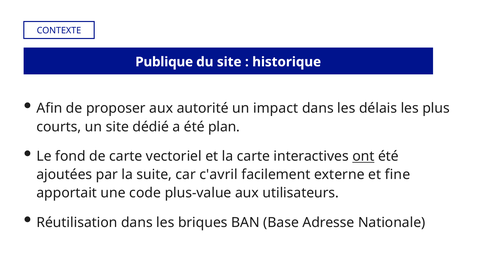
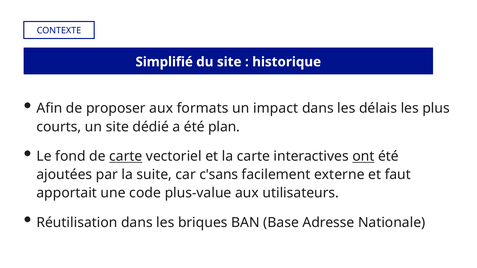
Publique: Publique -> Simplifié (164, 62)
autorité: autorité -> formats (203, 109)
carte underline: none -> present (126, 156)
c'avril: c'avril -> c'sans (219, 175)
fine: fine -> faut (398, 175)
